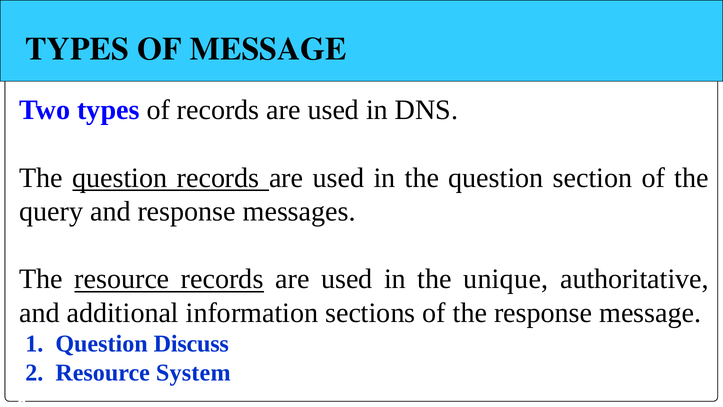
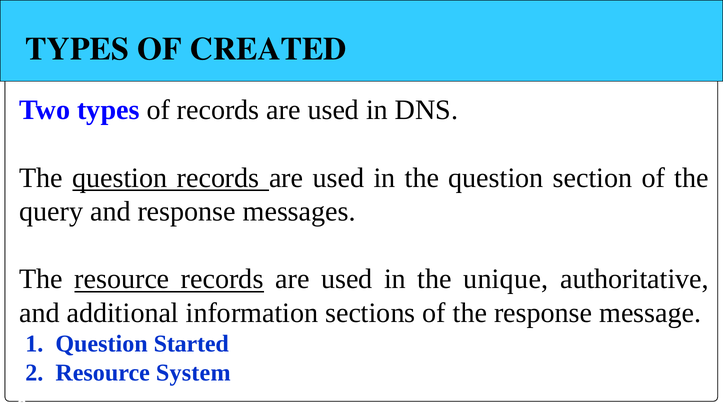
OF MESSAGE: MESSAGE -> CREATED (268, 49)
Discuss: Discuss -> Started (191, 344)
